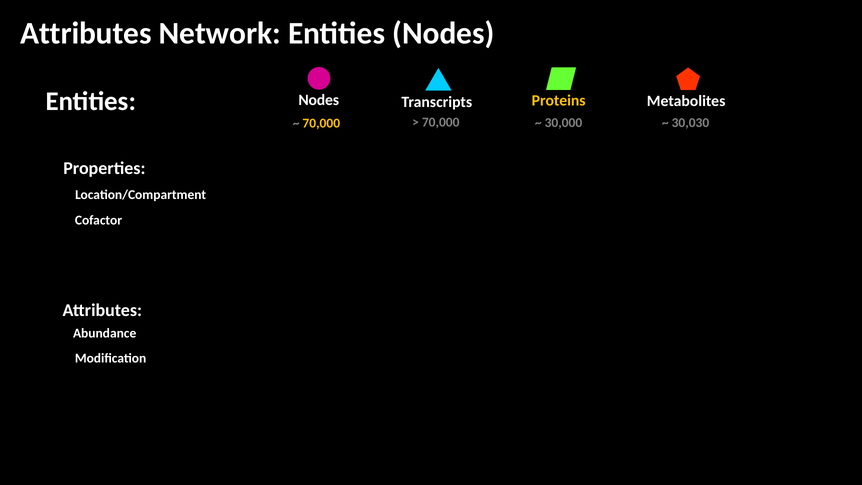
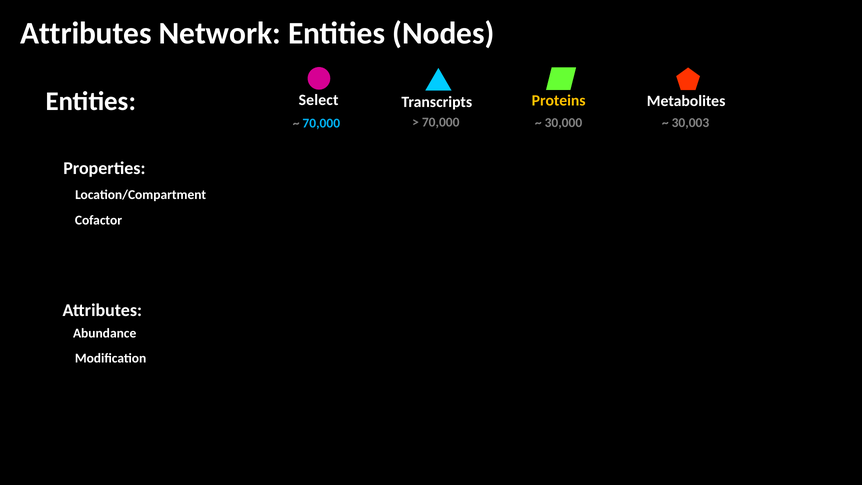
Nodes: Nodes -> Select (319, 100)
30,030: 30,030 -> 30,003 (690, 123)
70,000 colour: yellow -> light blue (321, 123)
